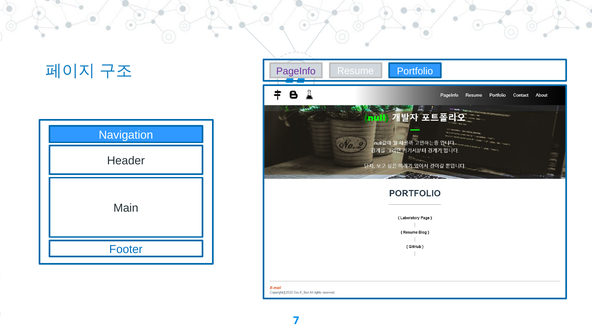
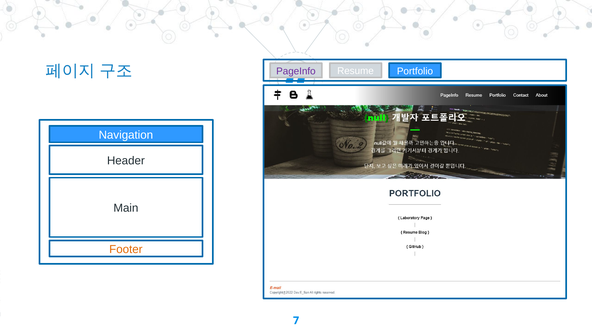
Footer colour: blue -> orange (126, 249)
